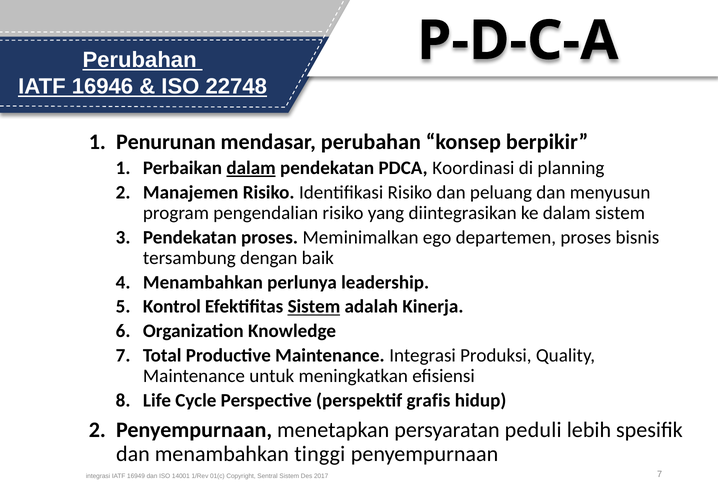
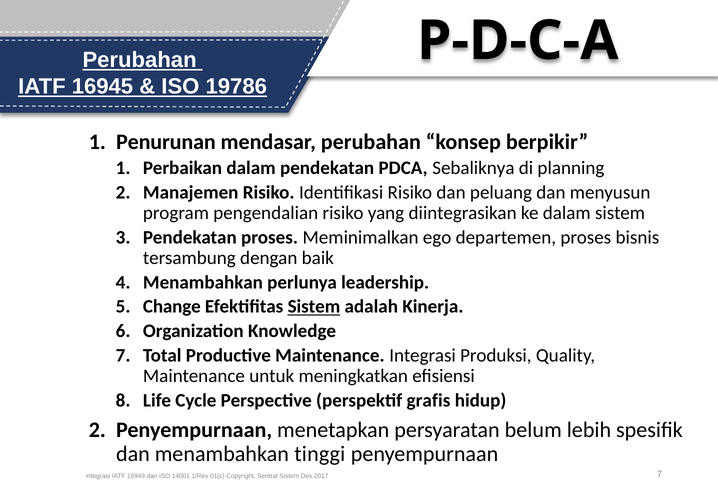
16946: 16946 -> 16945 (102, 87)
22748: 22748 -> 19786 (236, 87)
dalam underline: present -> none (251, 168)
Koordinasi: Koordinasi -> Sebaliknya (473, 168)
Kontrol: Kontrol -> Change (172, 307)
peduli: peduli -> belum (533, 430)
